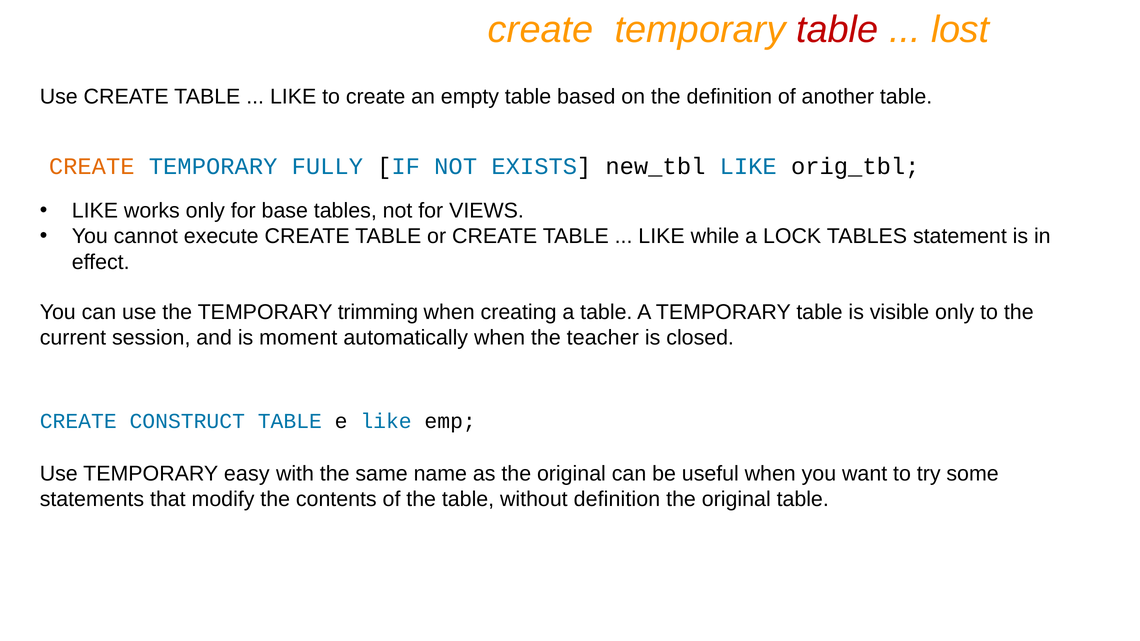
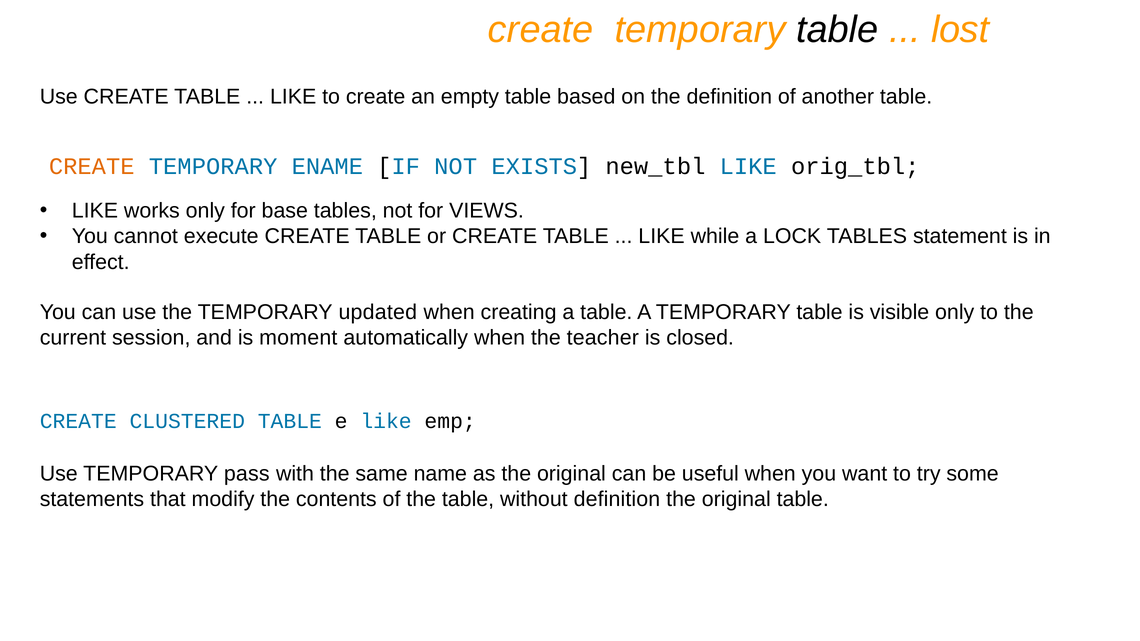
table colour: red -> black (837, 30)
FULLY: FULLY -> ENAME (327, 166)
trimming: trimming -> updated (378, 312)
CONSTRUCT: CONSTRUCT -> CLUSTERED (187, 421)
easy: easy -> pass (247, 474)
